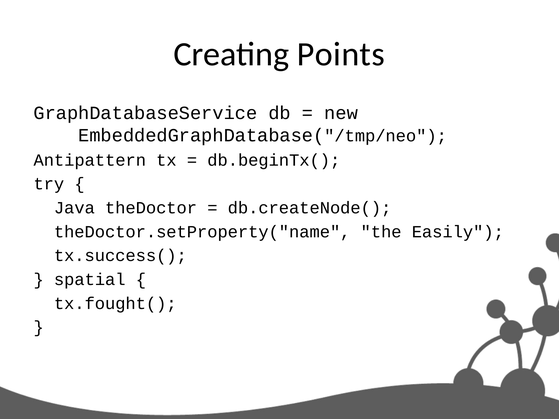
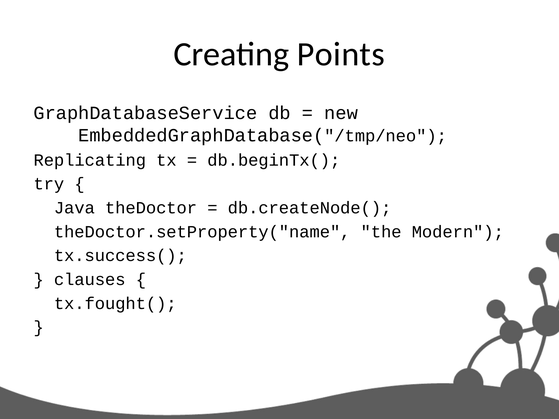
Antipattern: Antipattern -> Replicating (90, 160)
Easily: Easily -> Modern (458, 232)
spatial: spatial -> clauses (90, 280)
